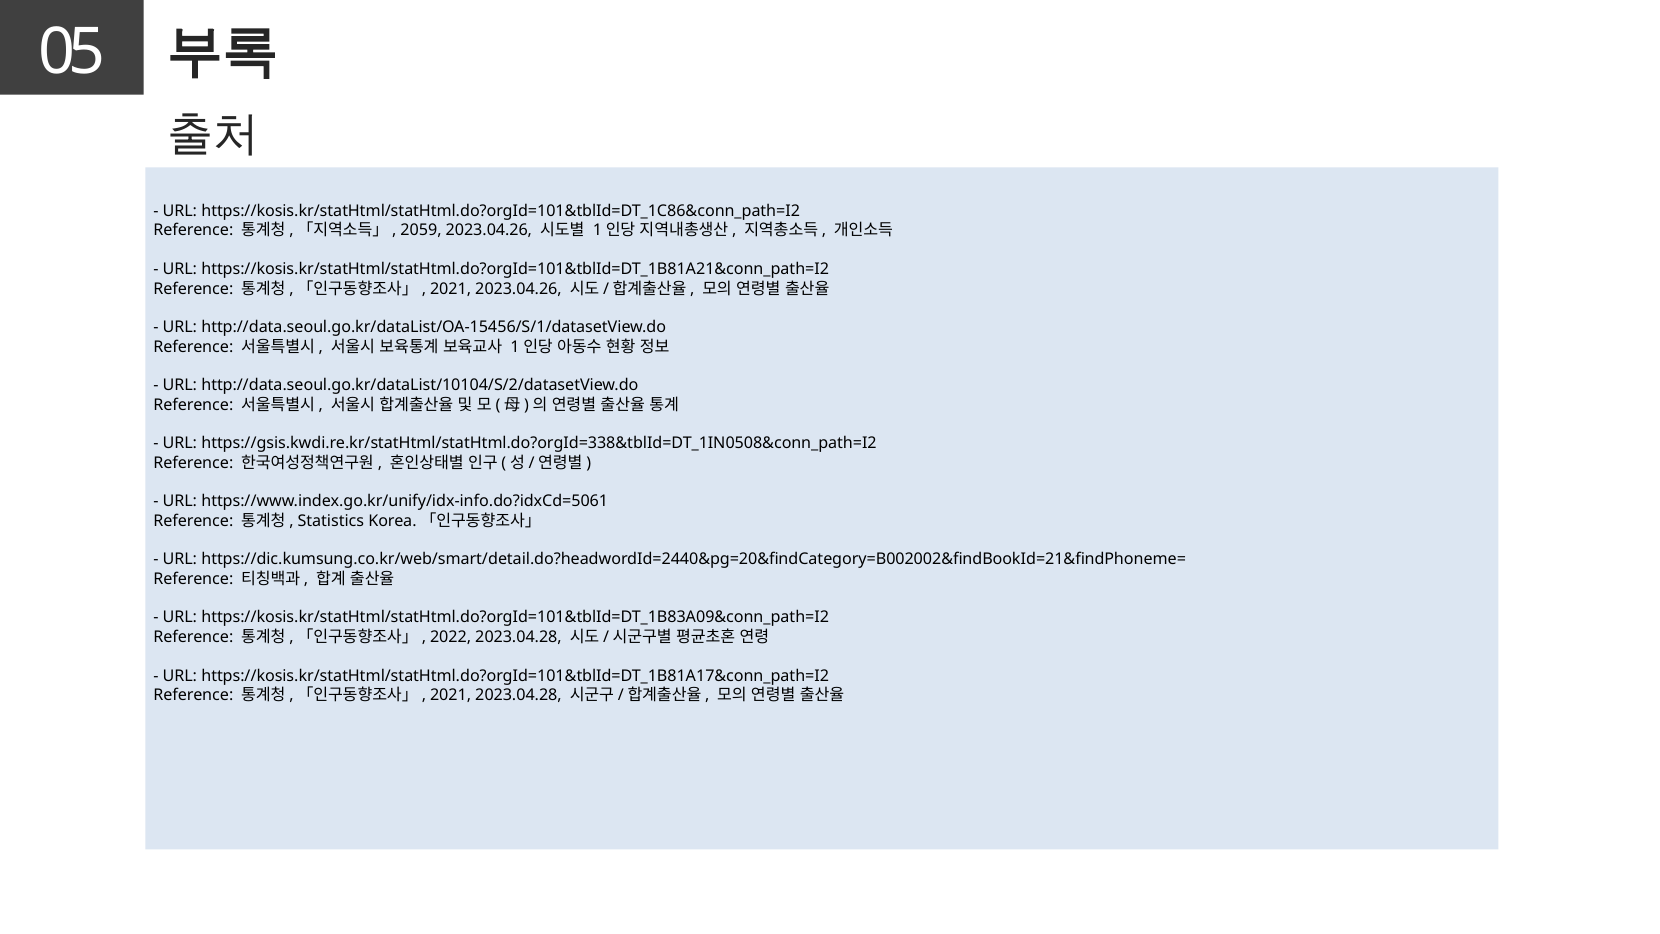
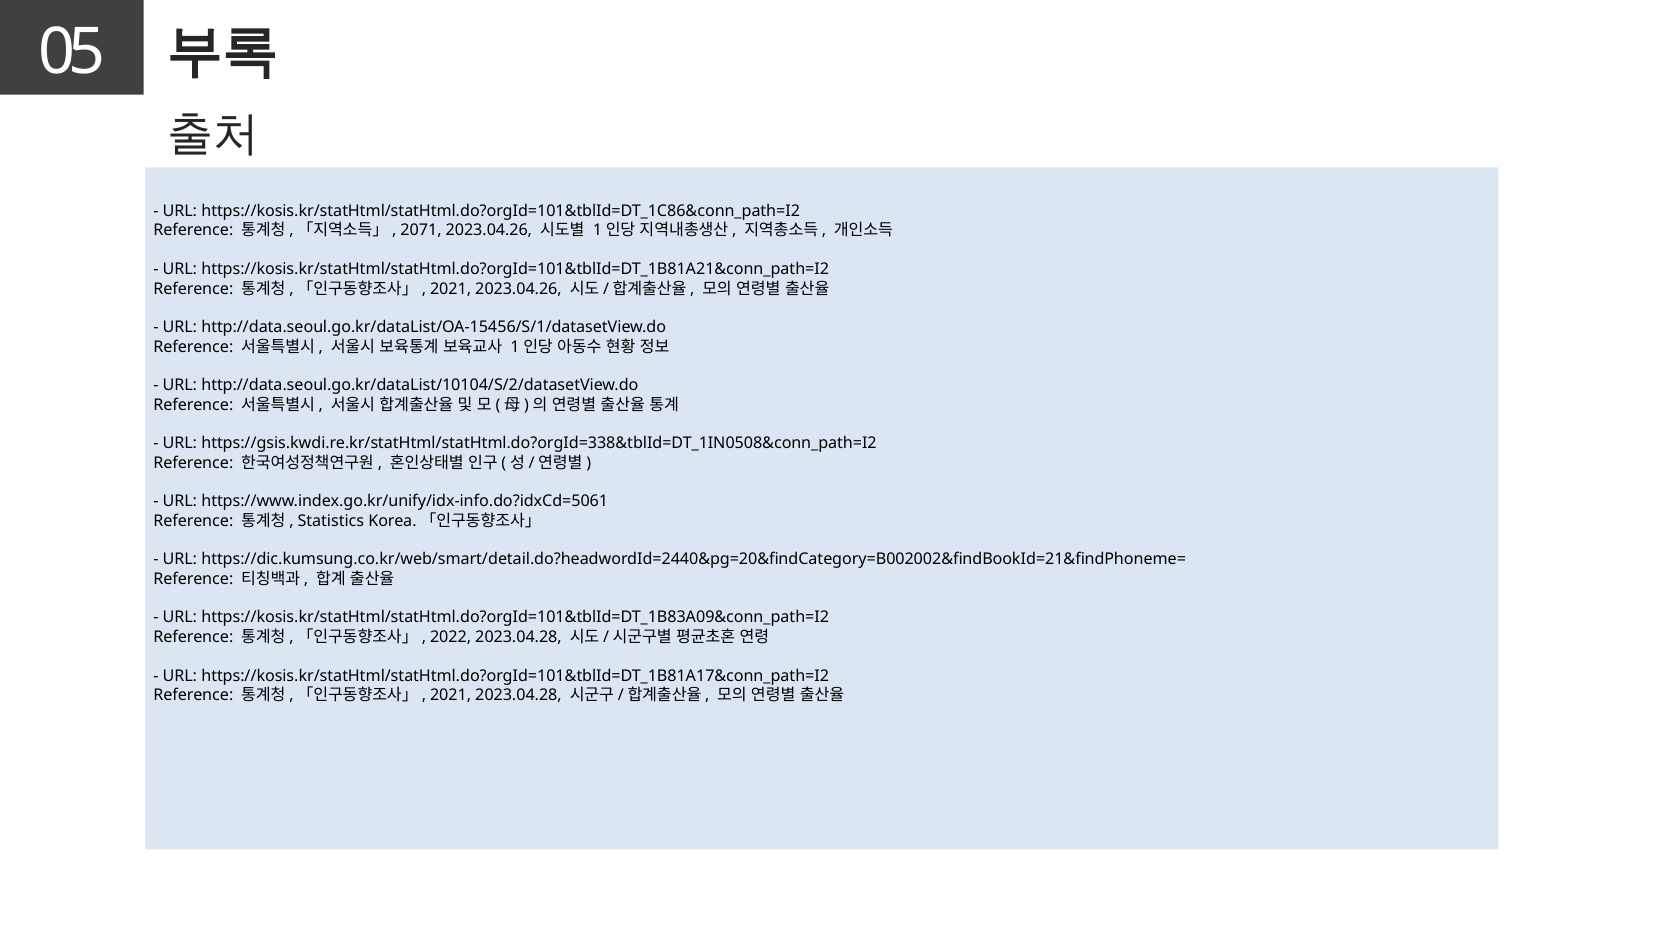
2059: 2059 -> 2071 (421, 231)
